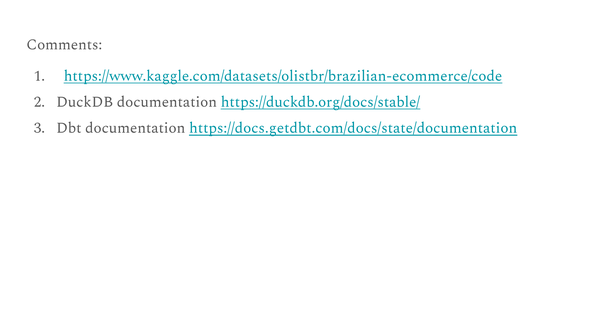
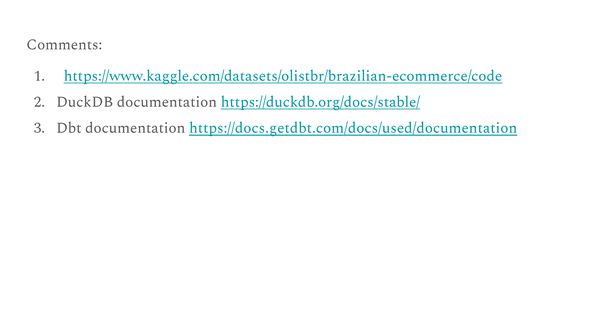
https://docs.getdbt.com/docs/state/documentation: https://docs.getdbt.com/docs/state/documentation -> https://docs.getdbt.com/docs/used/documentation (353, 128)
